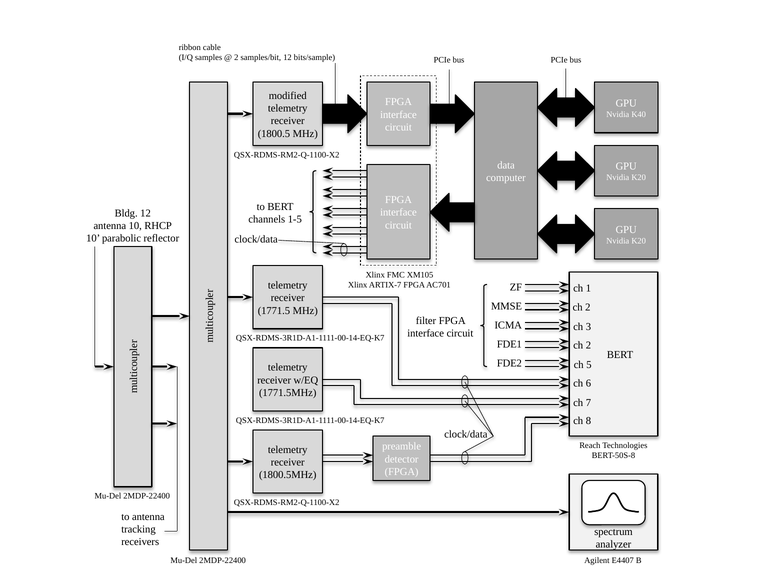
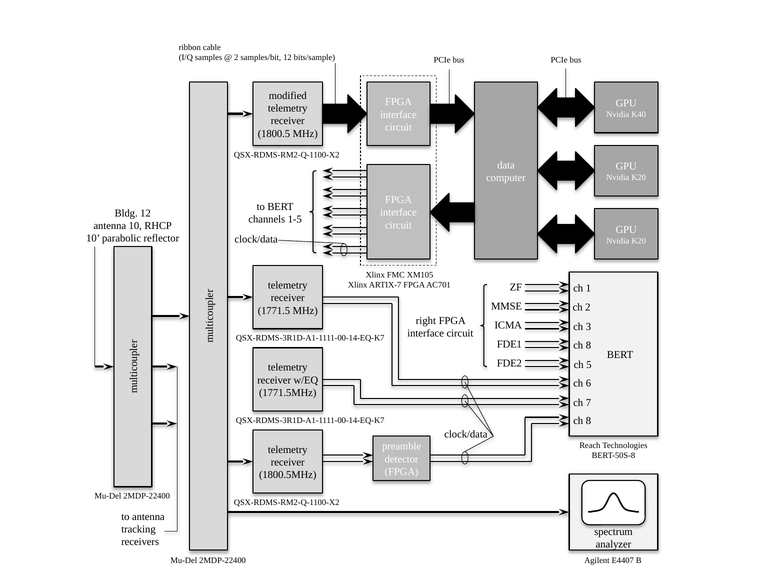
filter: filter -> right (426, 321)
2: 2 -> 8 (588, 345)
